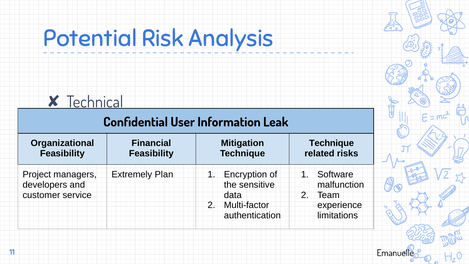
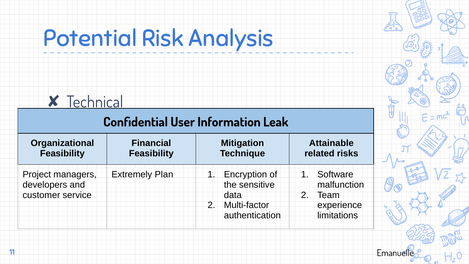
Technique: Technique -> Attainable (331, 143)
